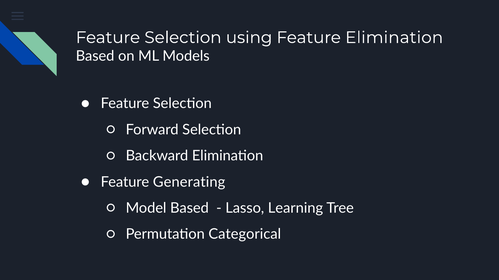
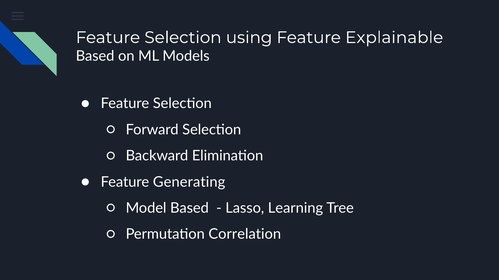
Feature Elimination: Elimination -> Explainable (394, 38)
Categorical: Categorical -> Correlation (245, 235)
